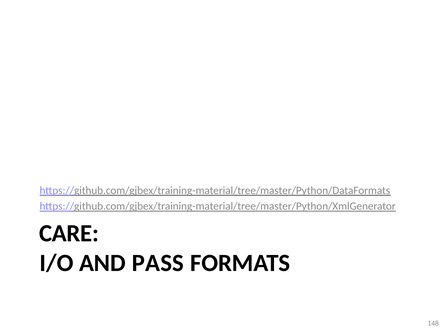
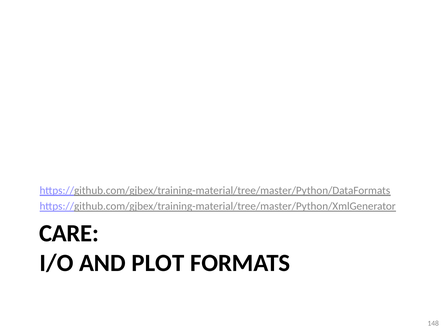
PASS: PASS -> PLOT (158, 263)
